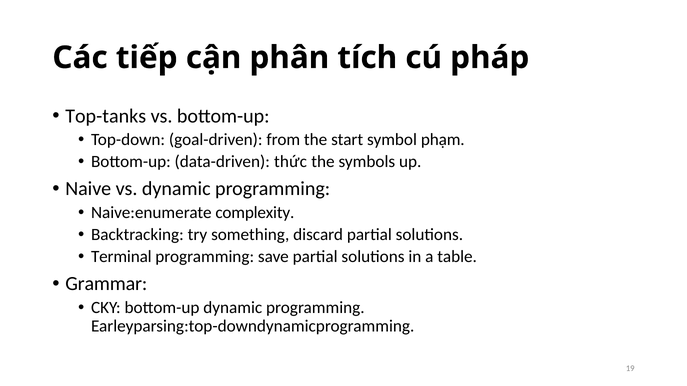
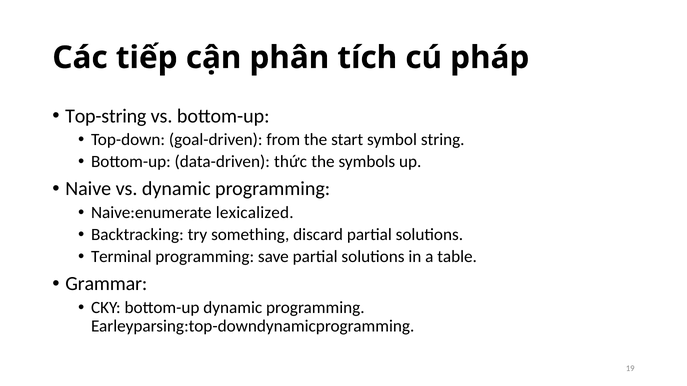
Top-tanks: Top-tanks -> Top-string (106, 116)
phạm: phạm -> string (443, 140)
complexity: complexity -> lexicalized (255, 213)
